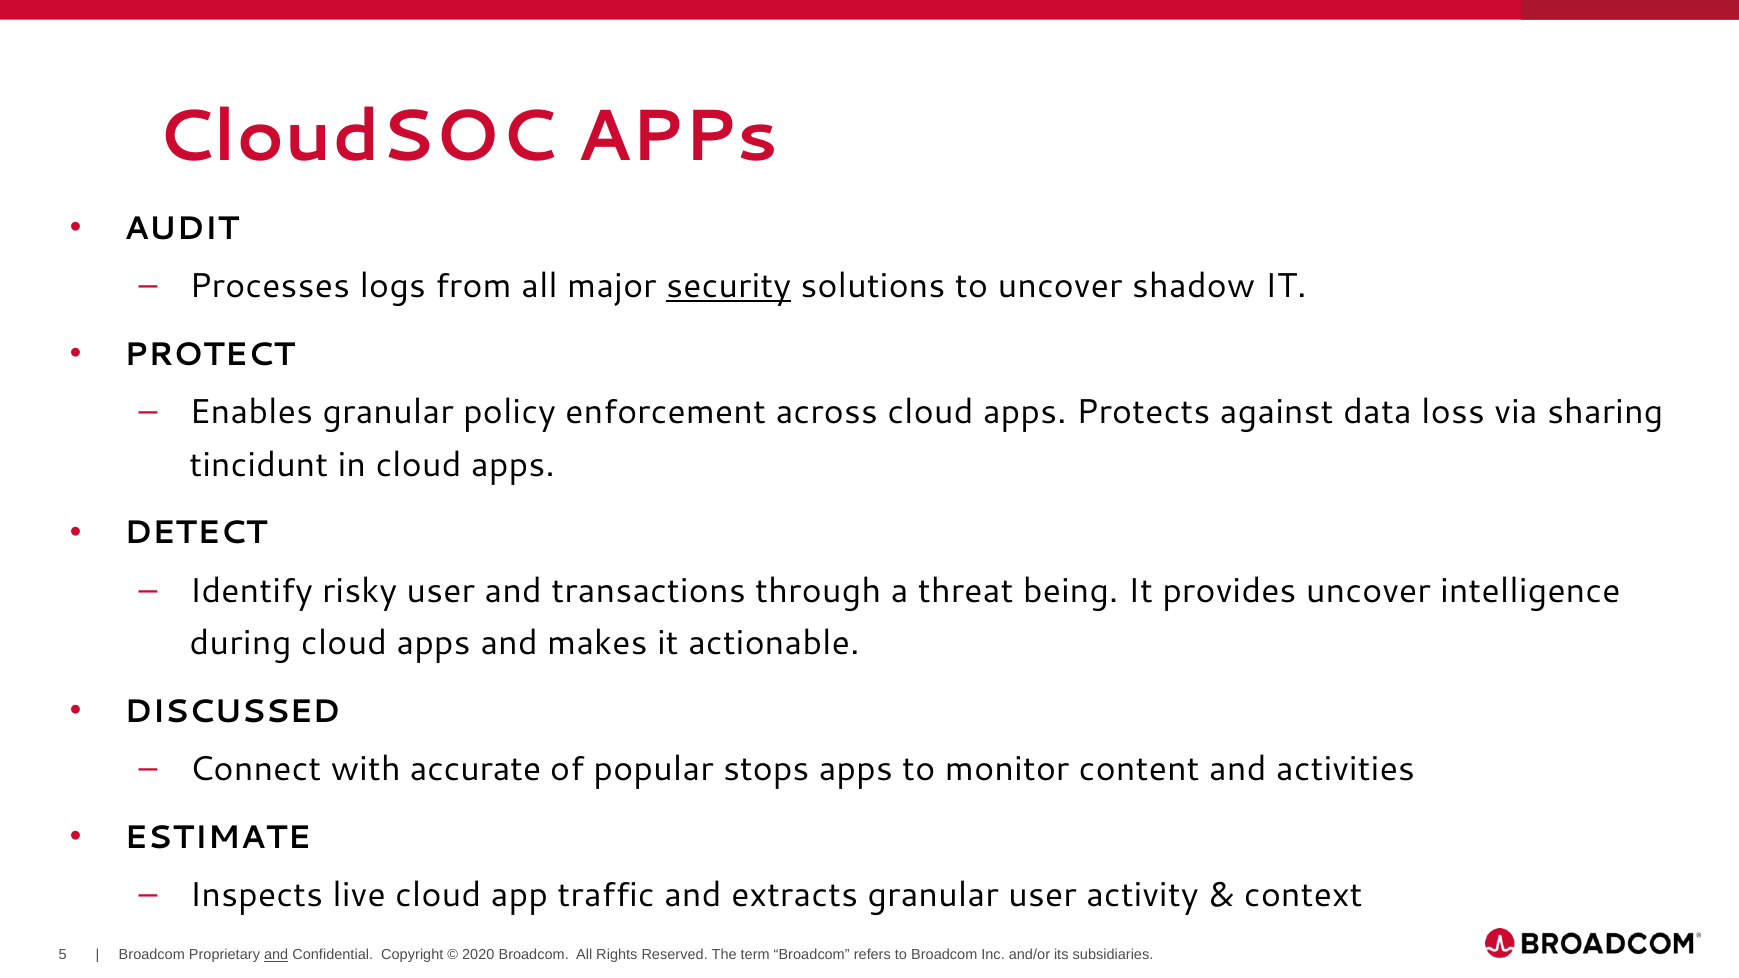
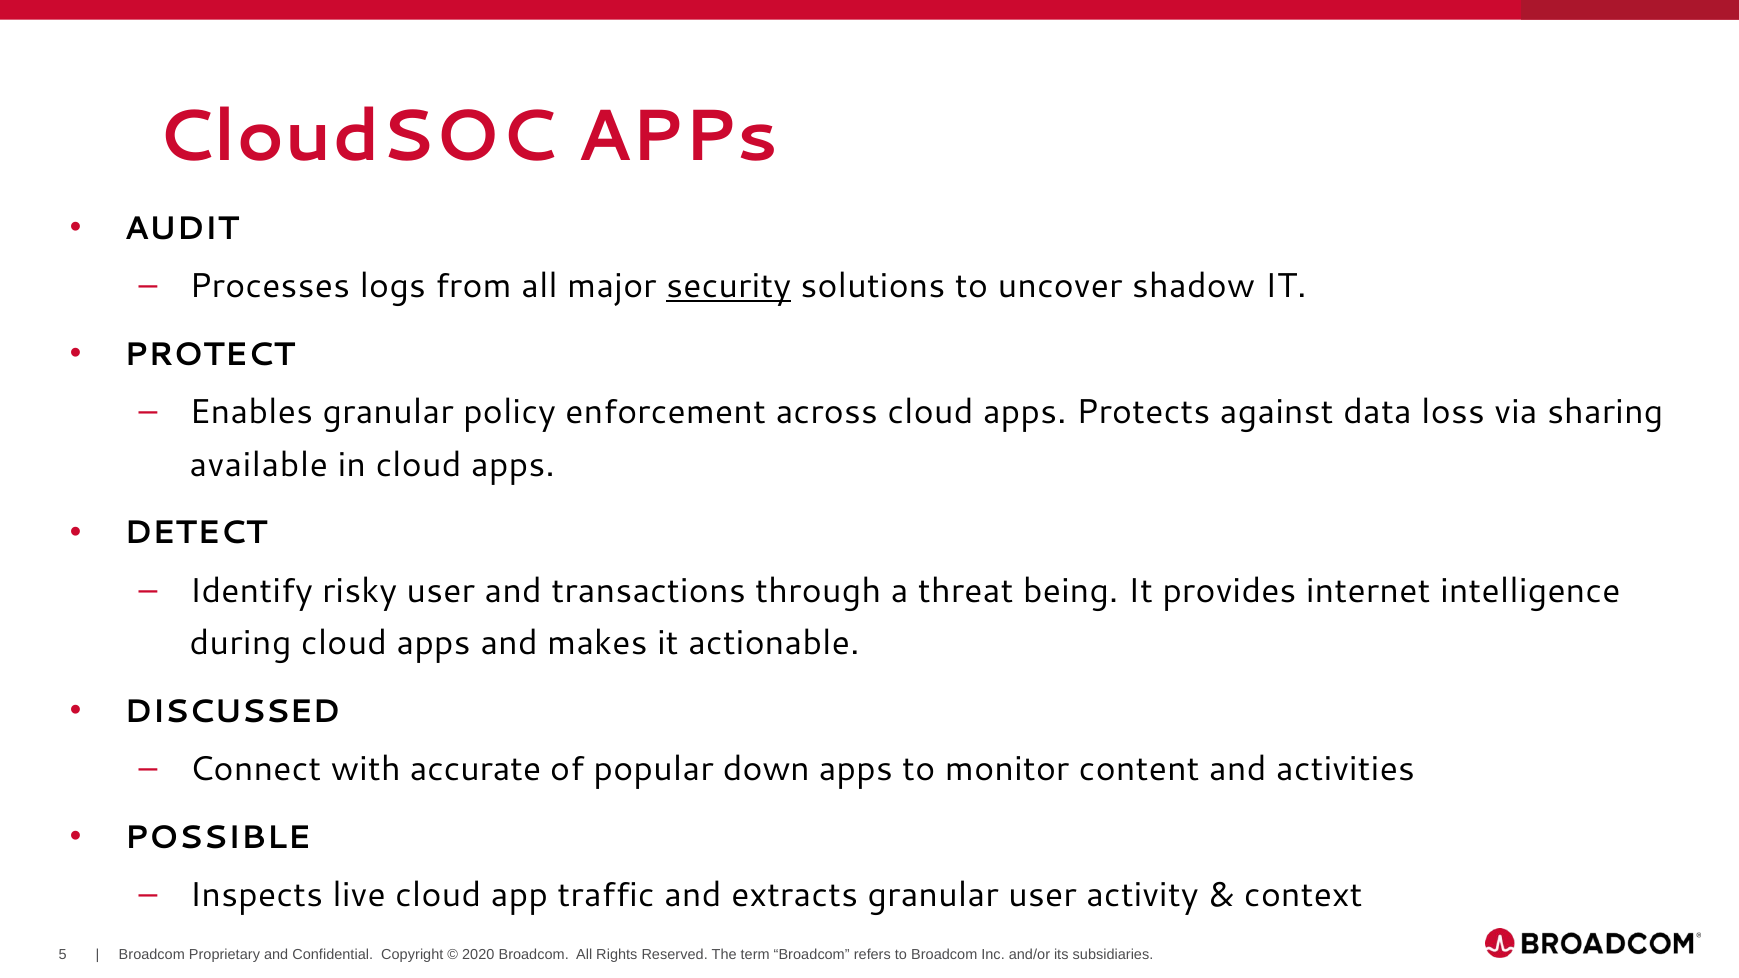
tincidunt: tincidunt -> available (259, 465)
provides uncover: uncover -> internet (1368, 591)
stops: stops -> down (766, 770)
ESTIMATE: ESTIMATE -> POSSIBLE (218, 838)
and underline: present -> none (276, 955)
